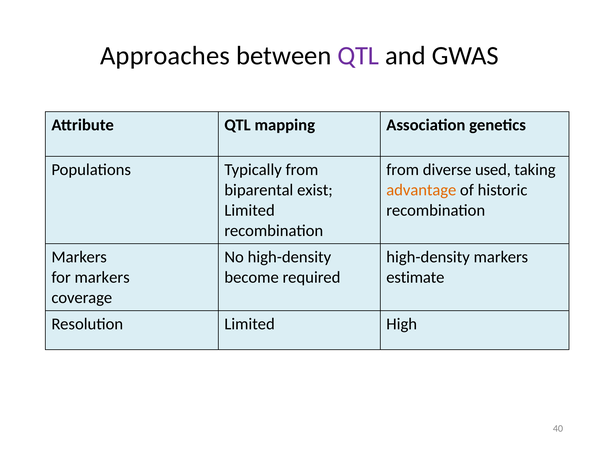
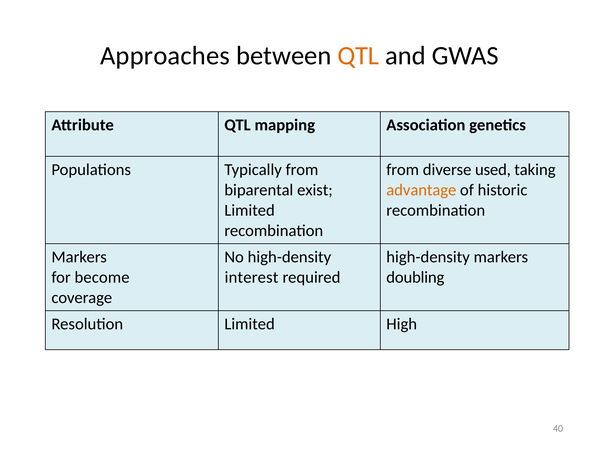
QTL colour: purple -> orange (358, 56)
for markers: markers -> become (102, 278)
become: become -> interest (251, 278)
estimate: estimate -> doubling (415, 278)
